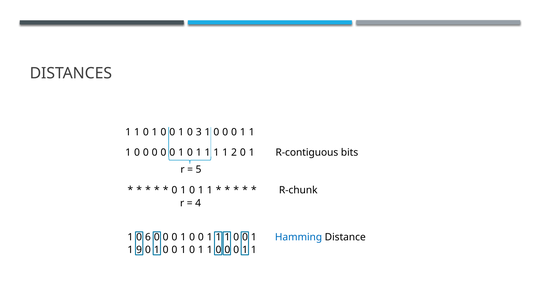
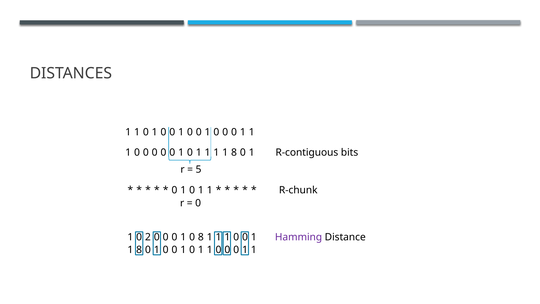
3: 3 -> 0 (199, 132)
1 1 2: 2 -> 8 (234, 152)
4: 4 -> 0 (198, 203)
6: 6 -> 2 (148, 237)
0: 0 -> 8 (201, 237)
Hamming colour: blue -> purple (299, 237)
9: 9 -> 8 (139, 250)
